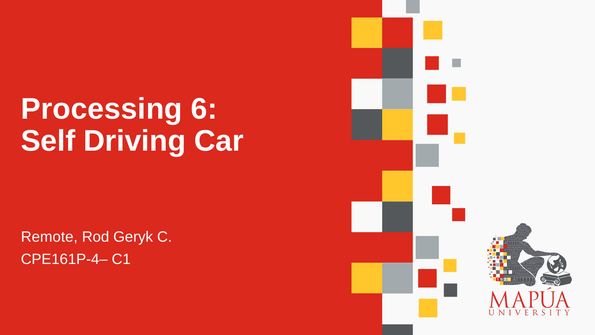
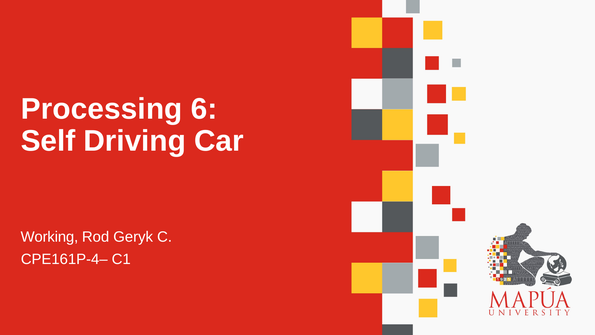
Remote: Remote -> Working (49, 237)
